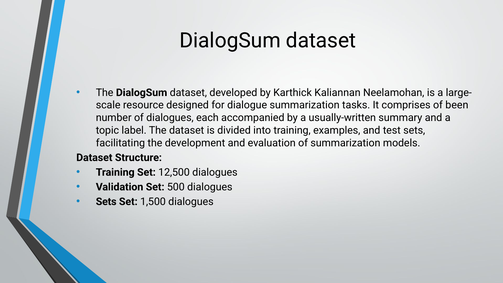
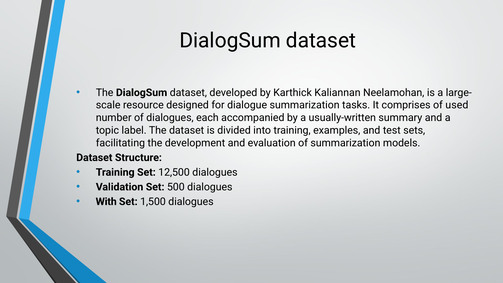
been: been -> used (457, 105)
Sets: Sets -> With (106, 202)
